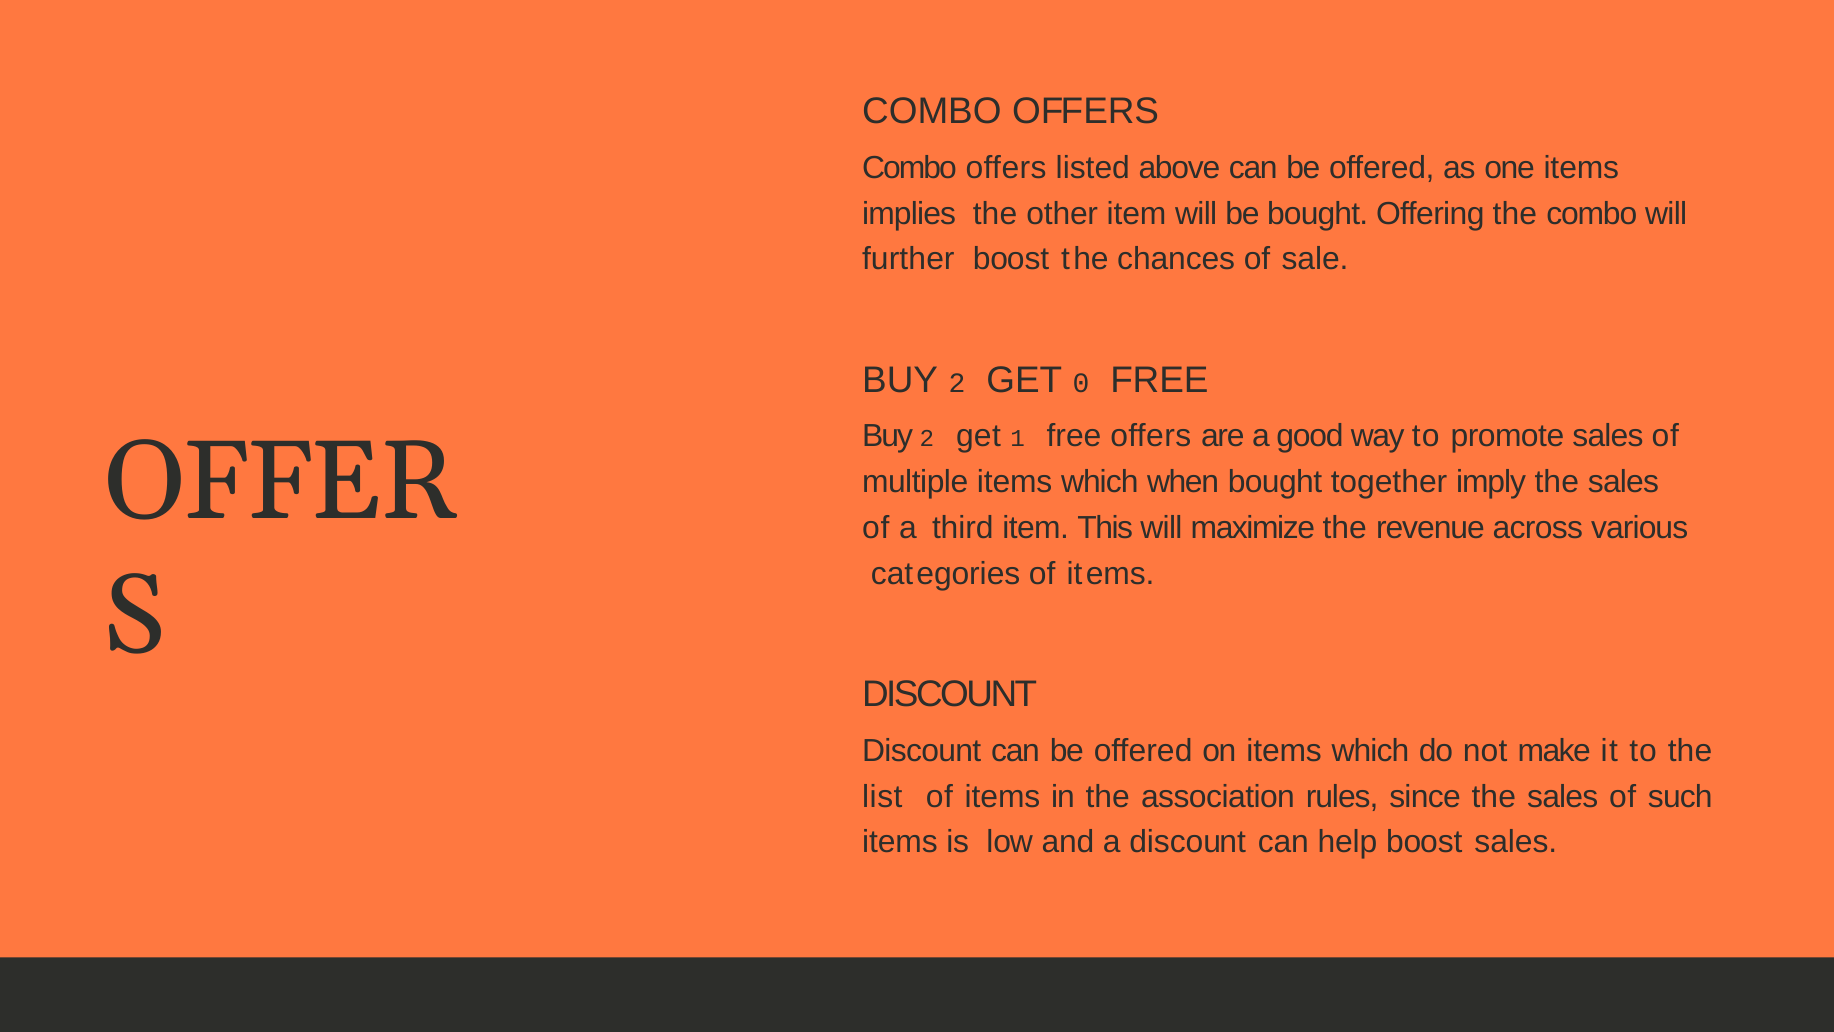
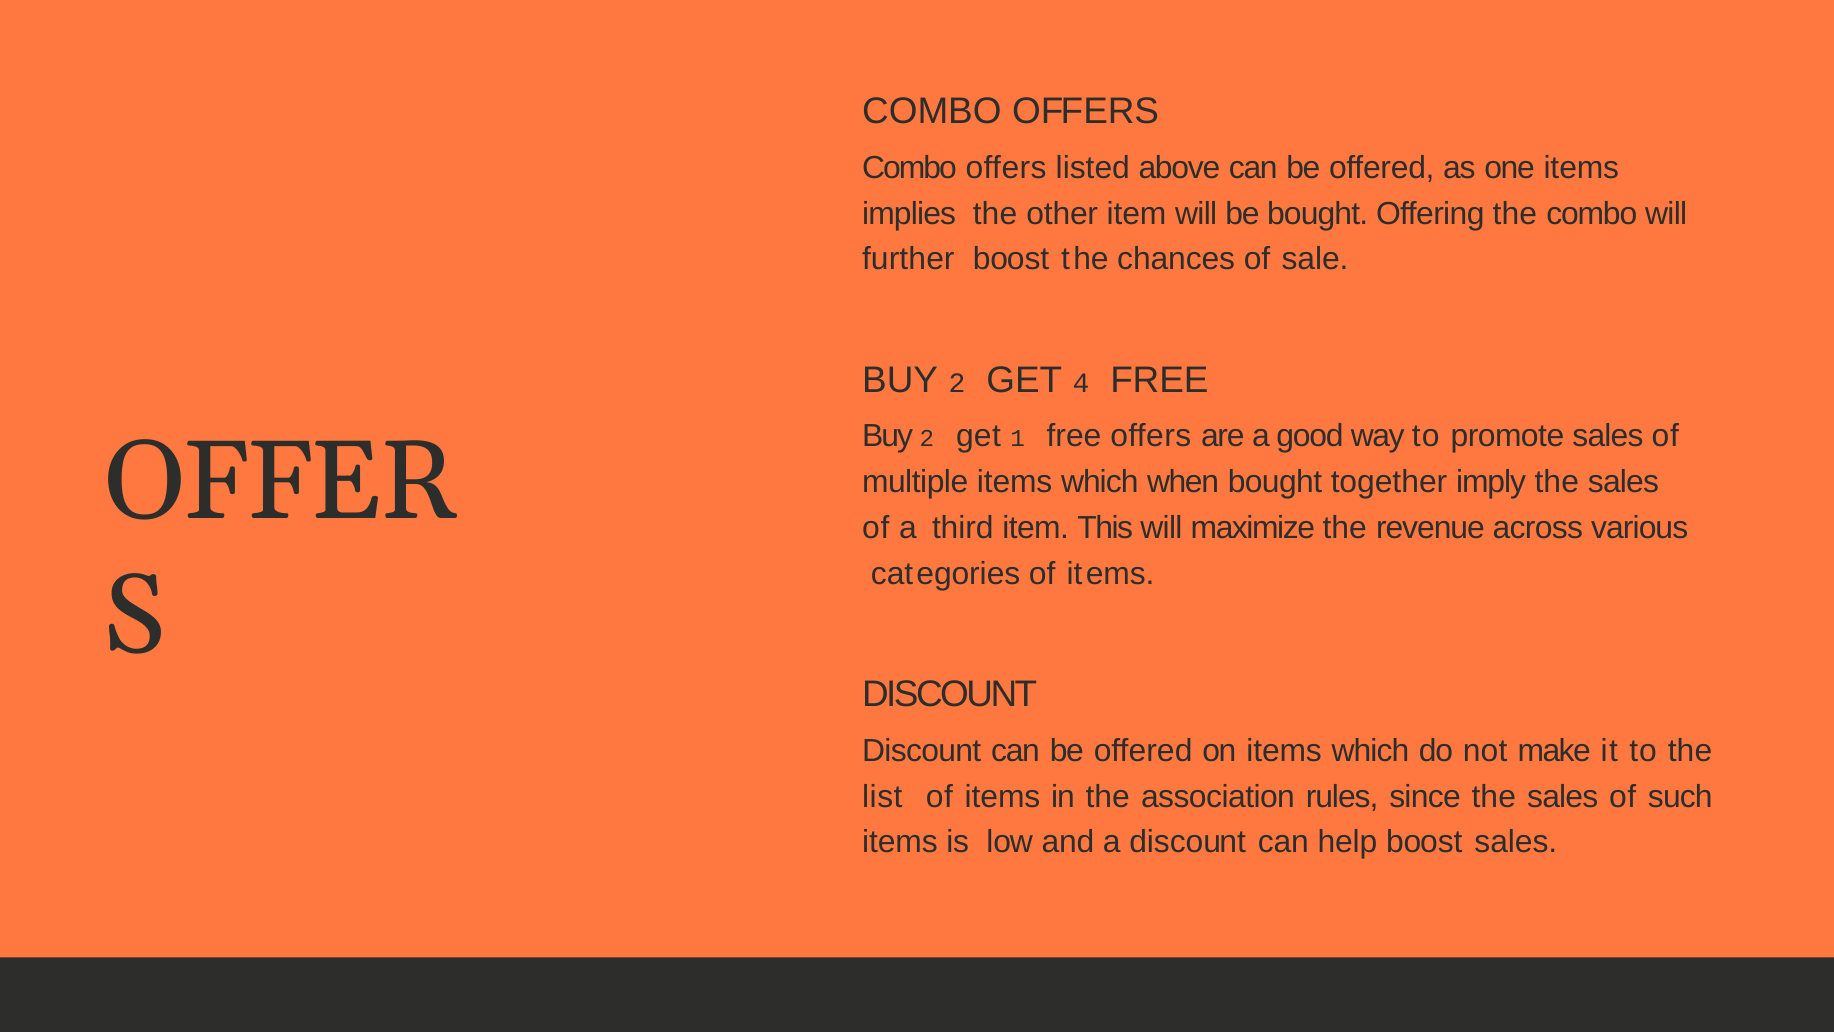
0: 0 -> 4 (1081, 383)
